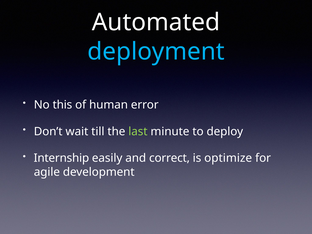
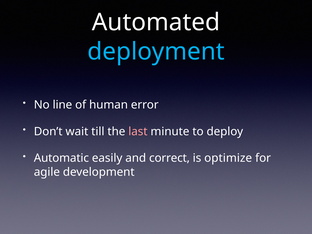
this: this -> line (62, 105)
last colour: light green -> pink (138, 131)
Internship: Internship -> Automatic (61, 158)
